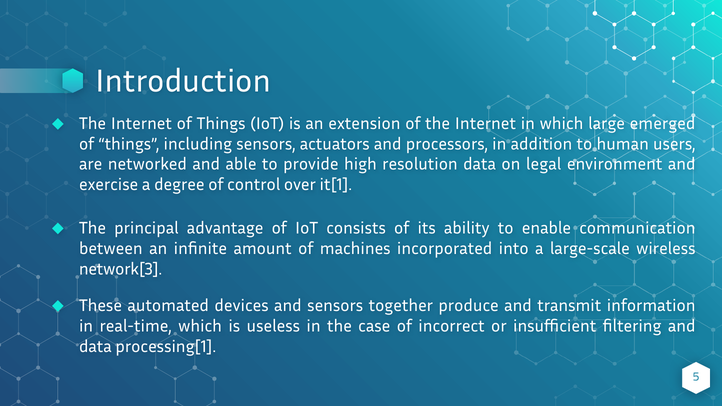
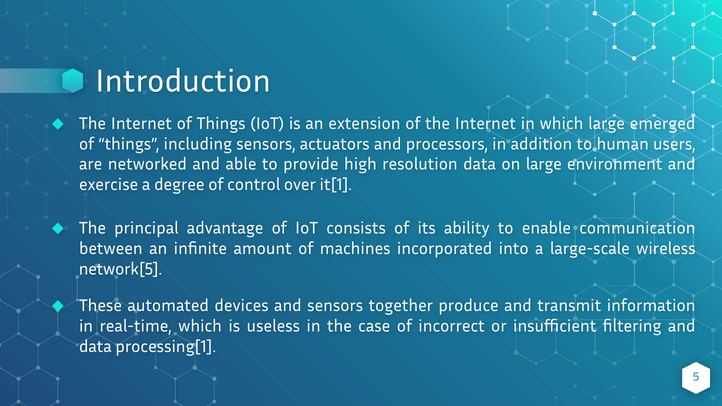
on legal: legal -> large (544, 164)
network[3: network[3 -> network[5 (120, 269)
